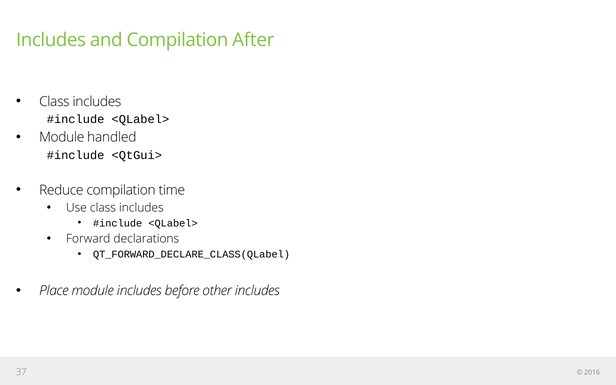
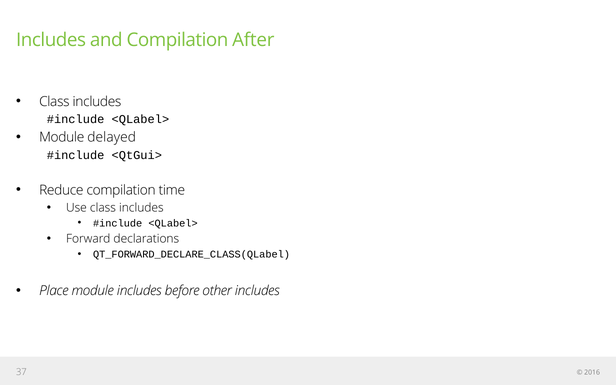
handled: handled -> delayed (112, 137)
